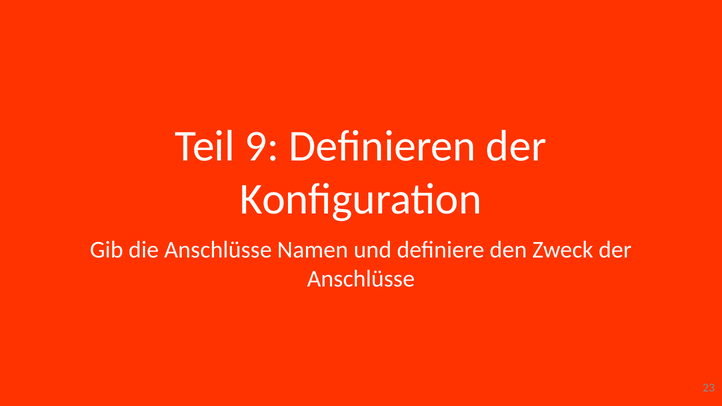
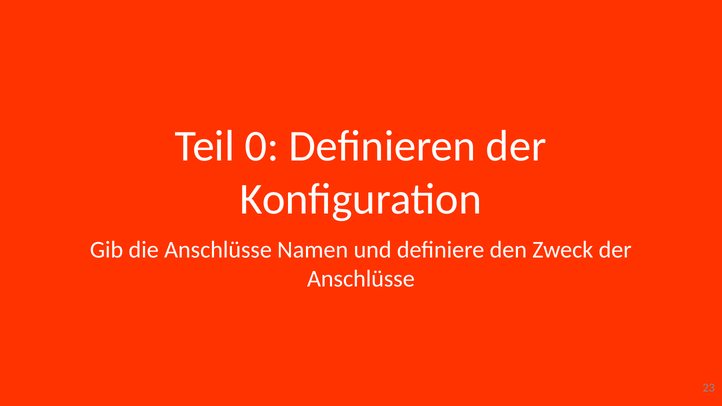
9: 9 -> 0 (262, 146)
